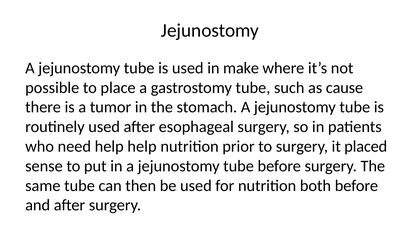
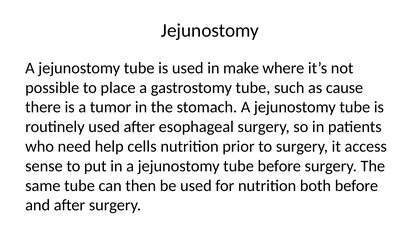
help help: help -> cells (142, 147)
placed: placed -> access (366, 147)
